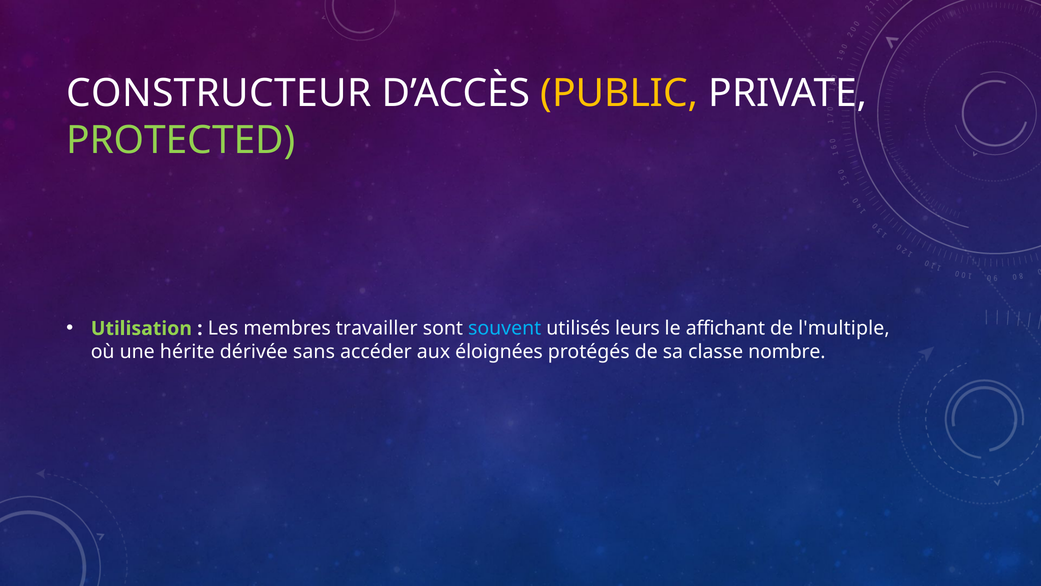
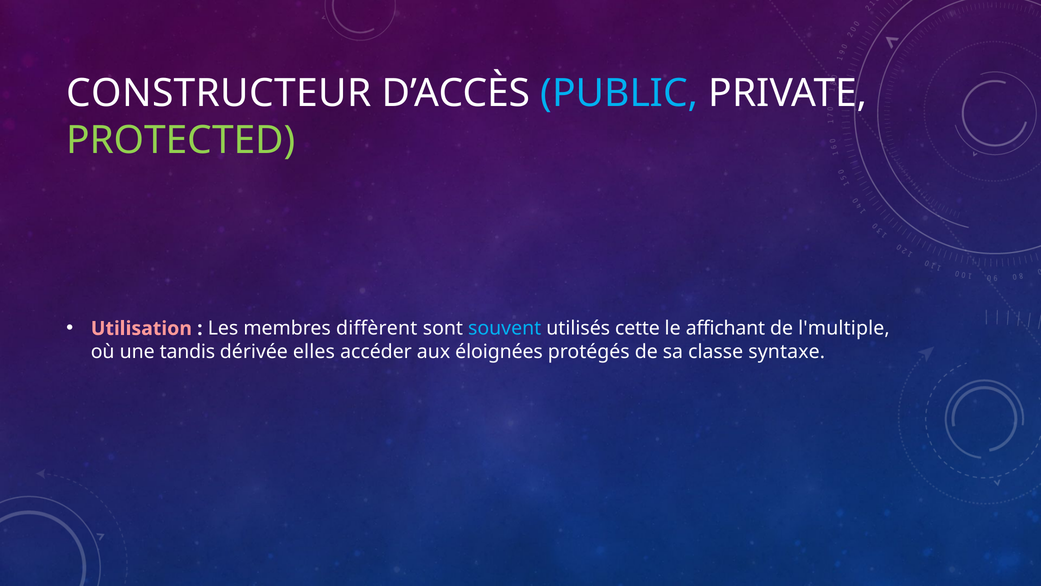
PUBLIC colour: yellow -> light blue (619, 94)
Utilisation colour: light green -> pink (141, 328)
travailler: travailler -> diffèrent (377, 328)
leurs: leurs -> cette (637, 328)
hérite: hérite -> tandis (187, 352)
sans: sans -> elles (314, 352)
nombre: nombre -> syntaxe (787, 352)
